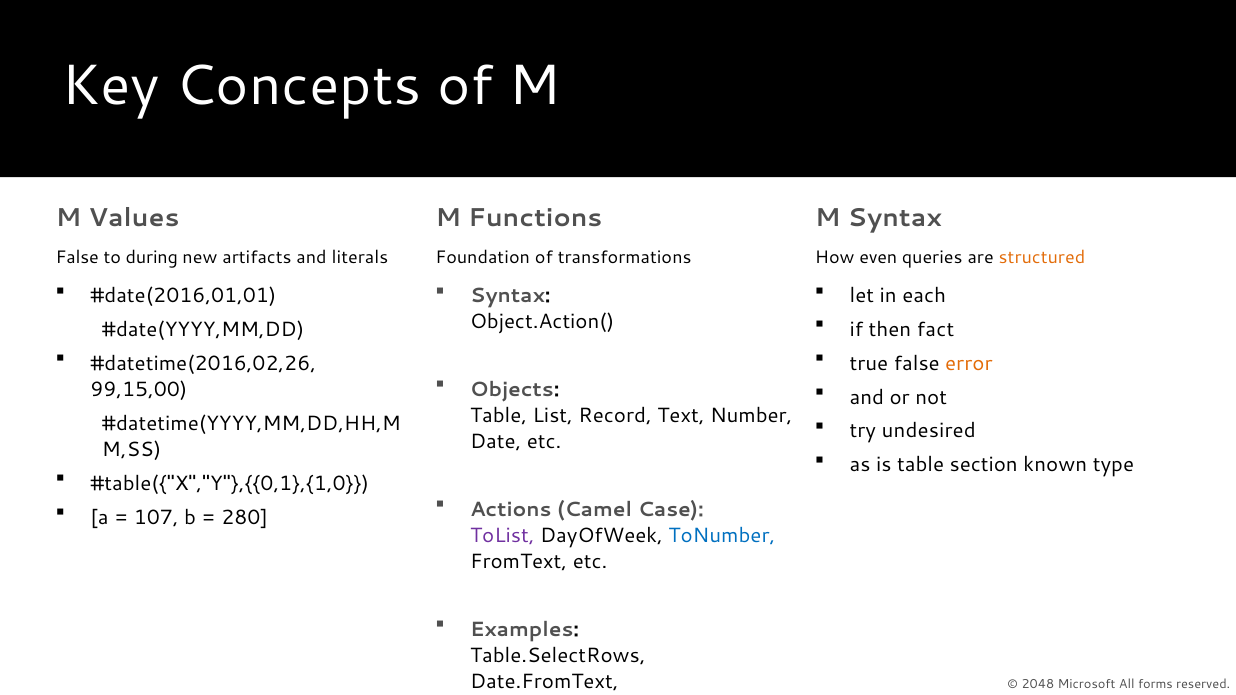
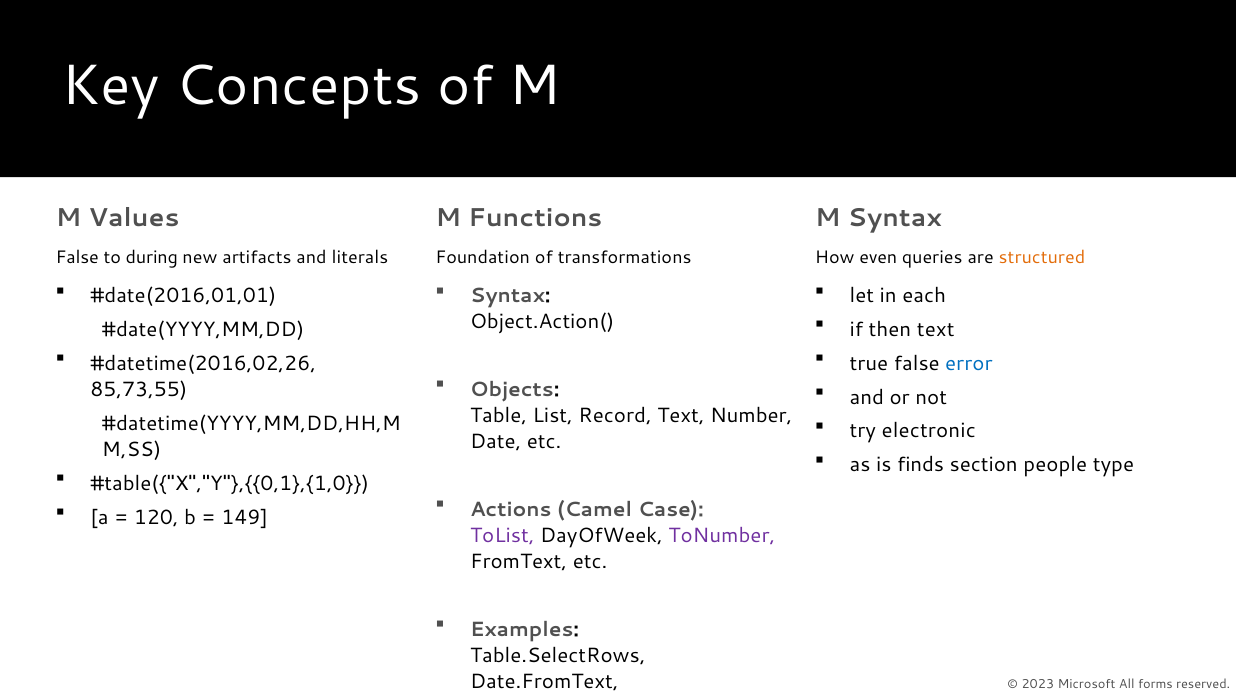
then fact: fact -> text (936, 330)
error colour: orange -> blue (969, 364)
99,15,00: 99,15,00 -> 85,73,55 (139, 390)
undesired: undesired -> electronic (929, 431)
is table: table -> finds (921, 465)
known: known -> people (1055, 465)
107: 107 -> 120 (156, 517)
280: 280 -> 149 (245, 517)
ToNumber colour: blue -> purple (722, 536)
2048: 2048 -> 2023 (1038, 685)
